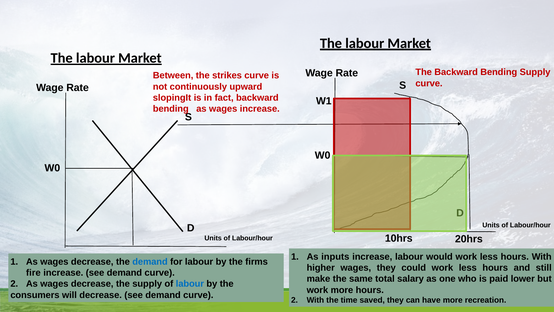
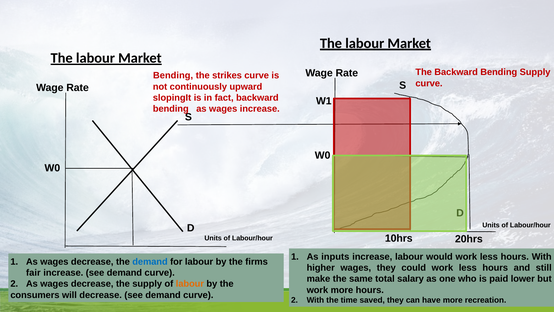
Between: Between -> Bending (173, 75)
fire: fire -> fair (33, 272)
labour colour: blue -> orange (190, 284)
